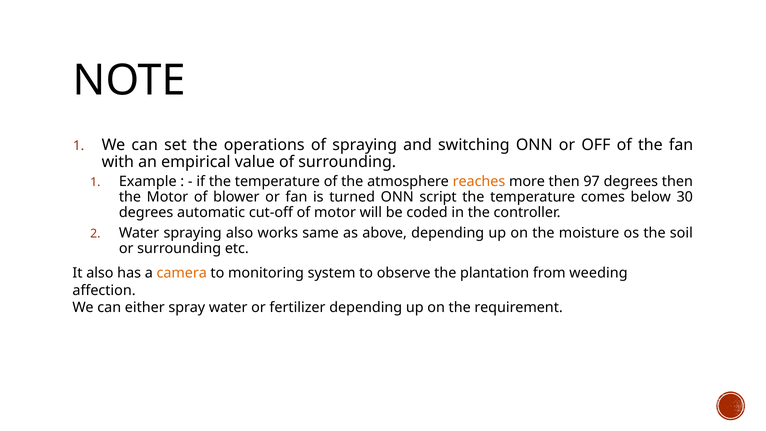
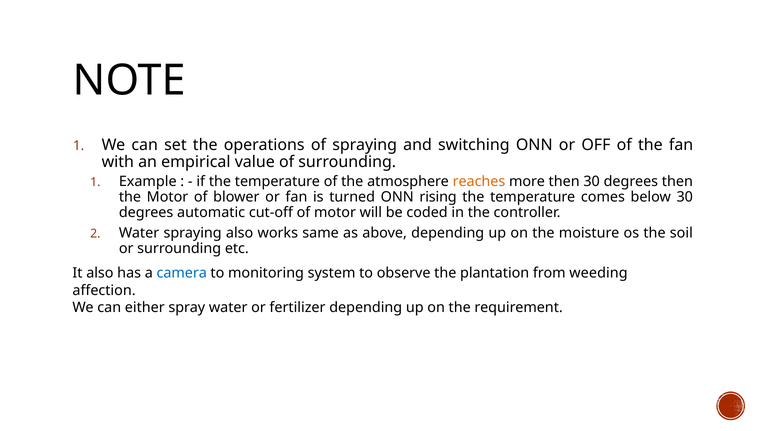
then 97: 97 -> 30 (592, 181)
script: script -> rising (438, 197)
camera colour: orange -> blue (182, 273)
